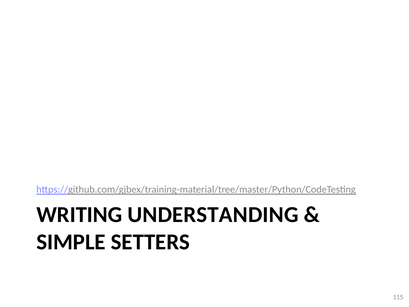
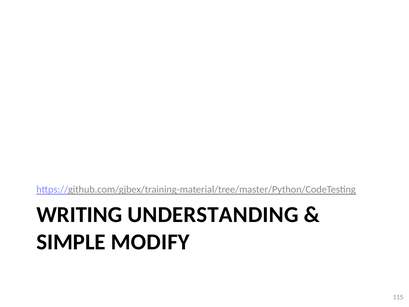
SETTERS: SETTERS -> MODIFY (150, 242)
